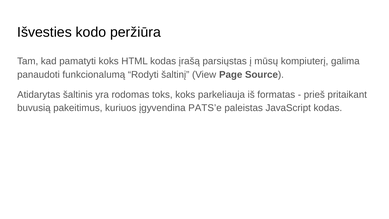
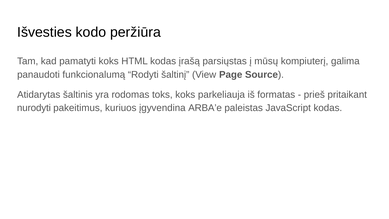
buvusią: buvusią -> nurodyti (34, 108)
PATS’e: PATS’e -> ARBA’e (205, 108)
